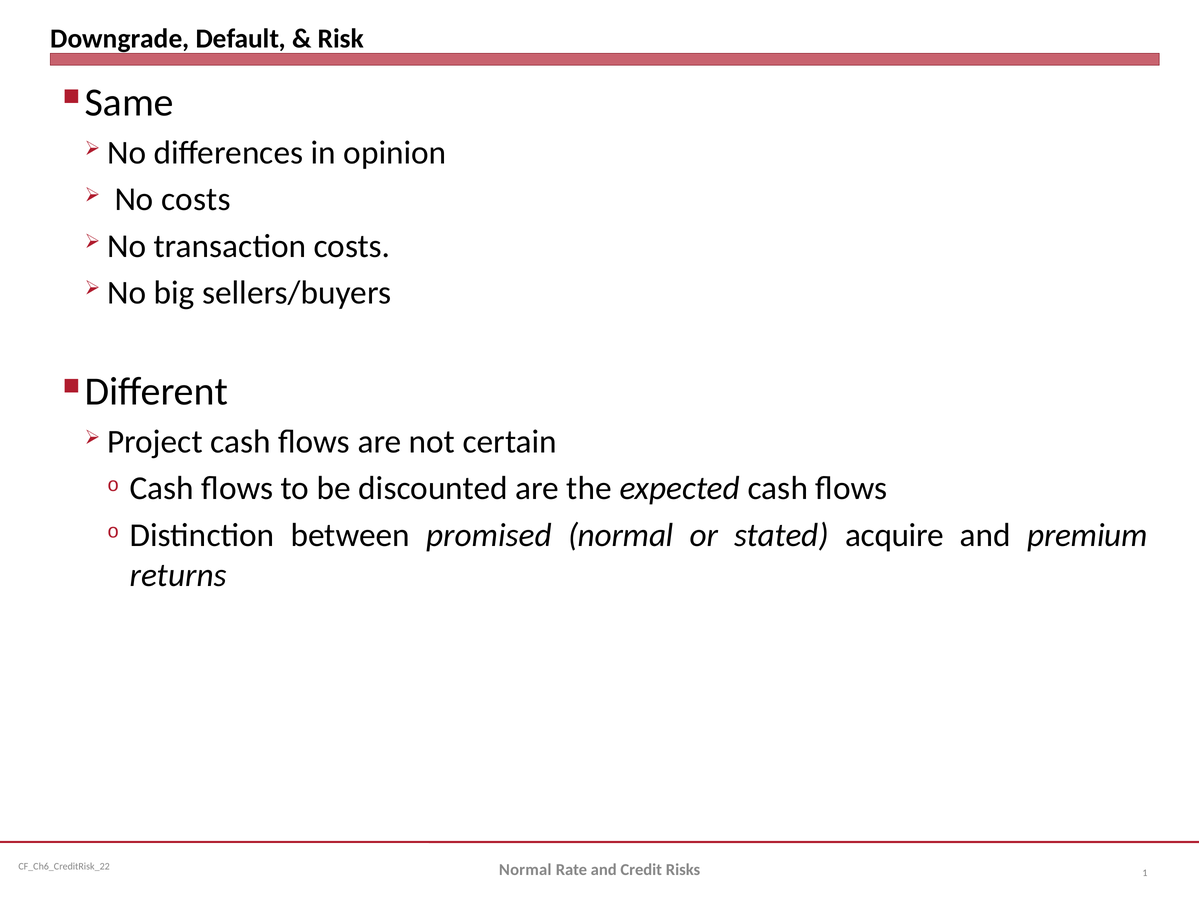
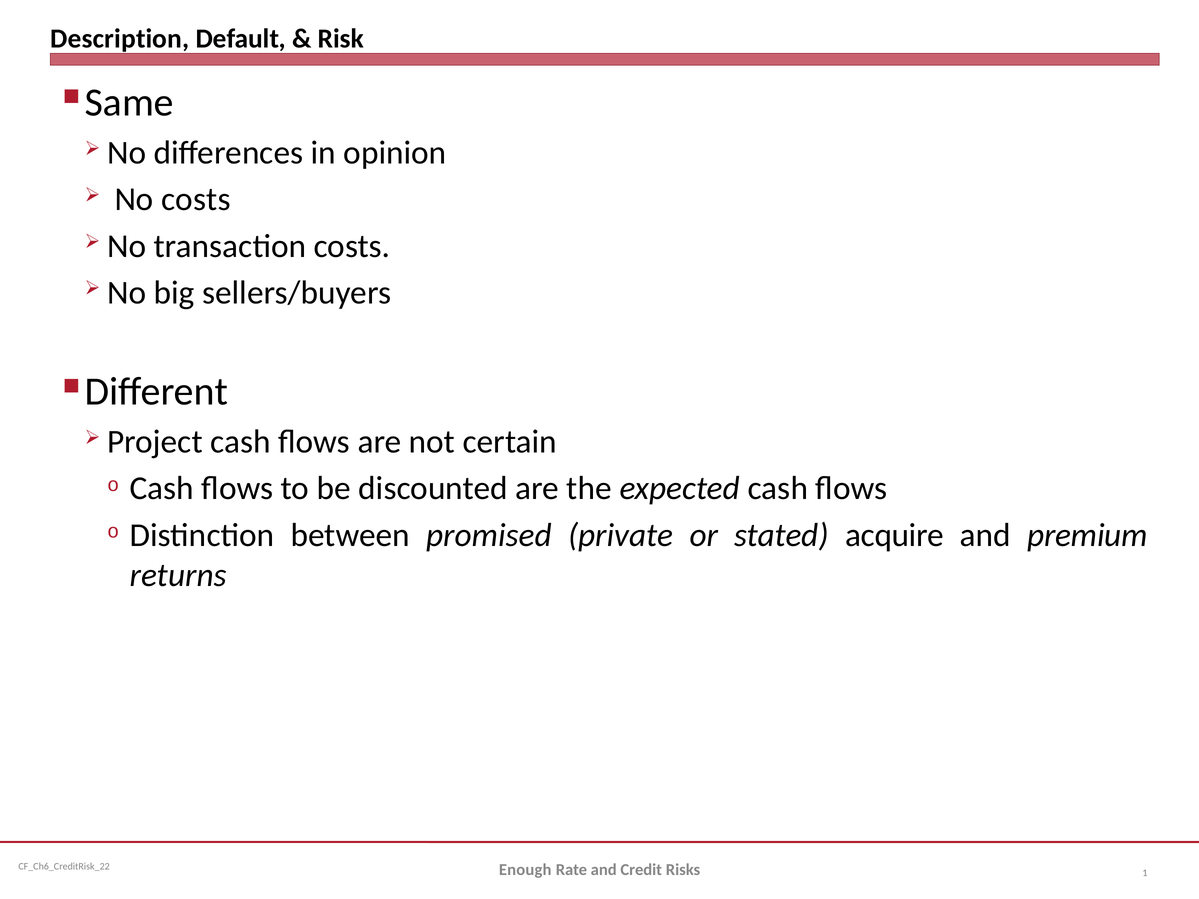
Downgrade: Downgrade -> Description (120, 39)
promised normal: normal -> private (621, 535)
Normal: Normal -> Enough (525, 870)
